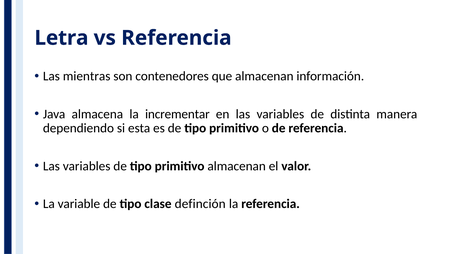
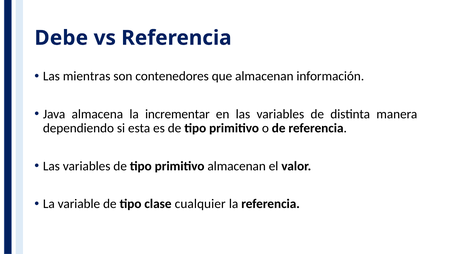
Letra: Letra -> Debe (61, 38)
definción: definción -> cualquier (200, 204)
